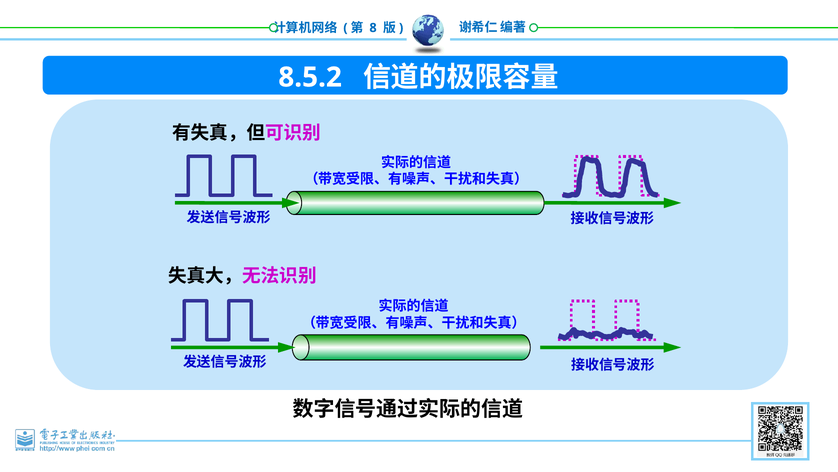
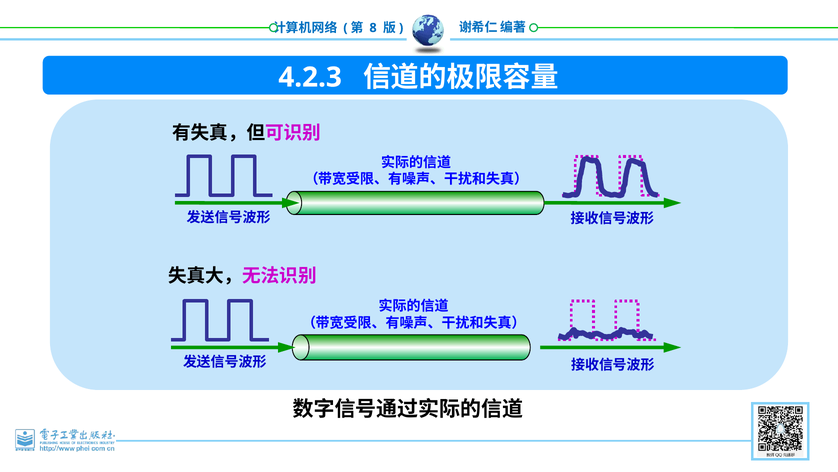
8.5.2: 8.5.2 -> 4.2.3 (310, 77)
